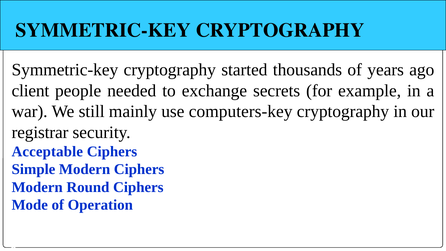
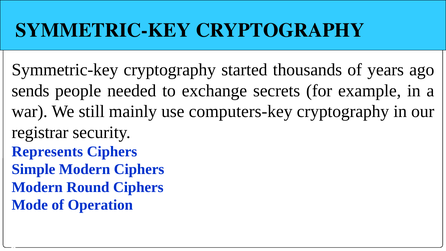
client: client -> sends (30, 91)
Acceptable: Acceptable -> Represents (47, 151)
